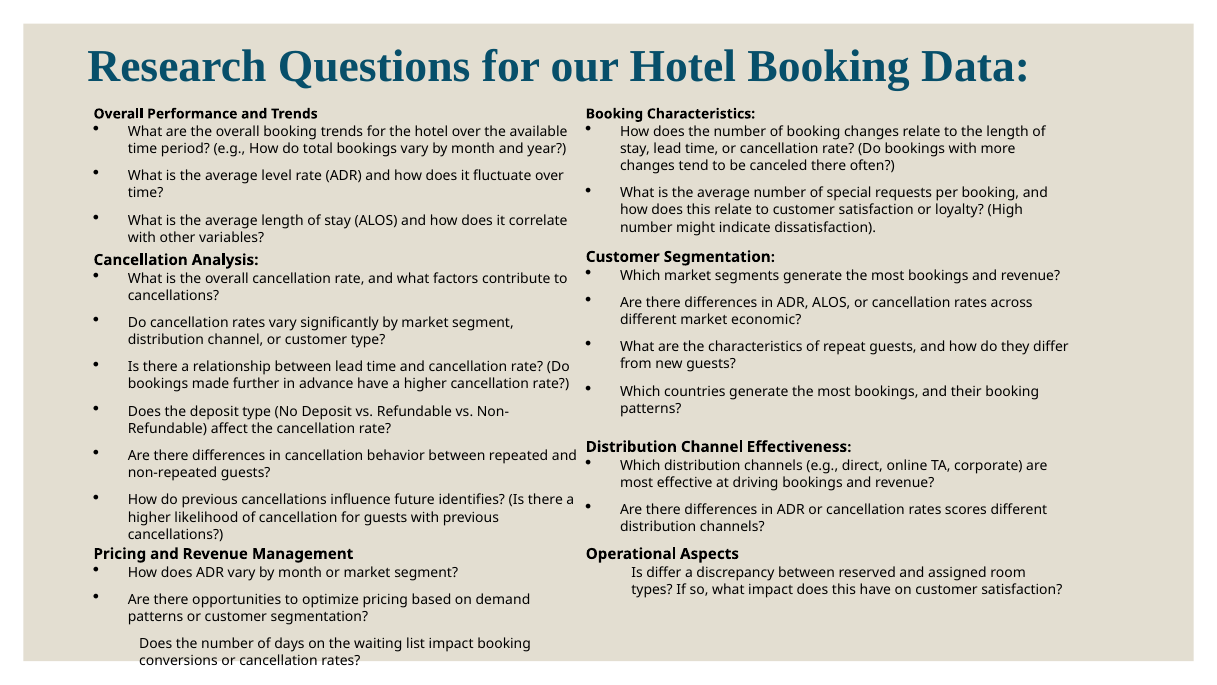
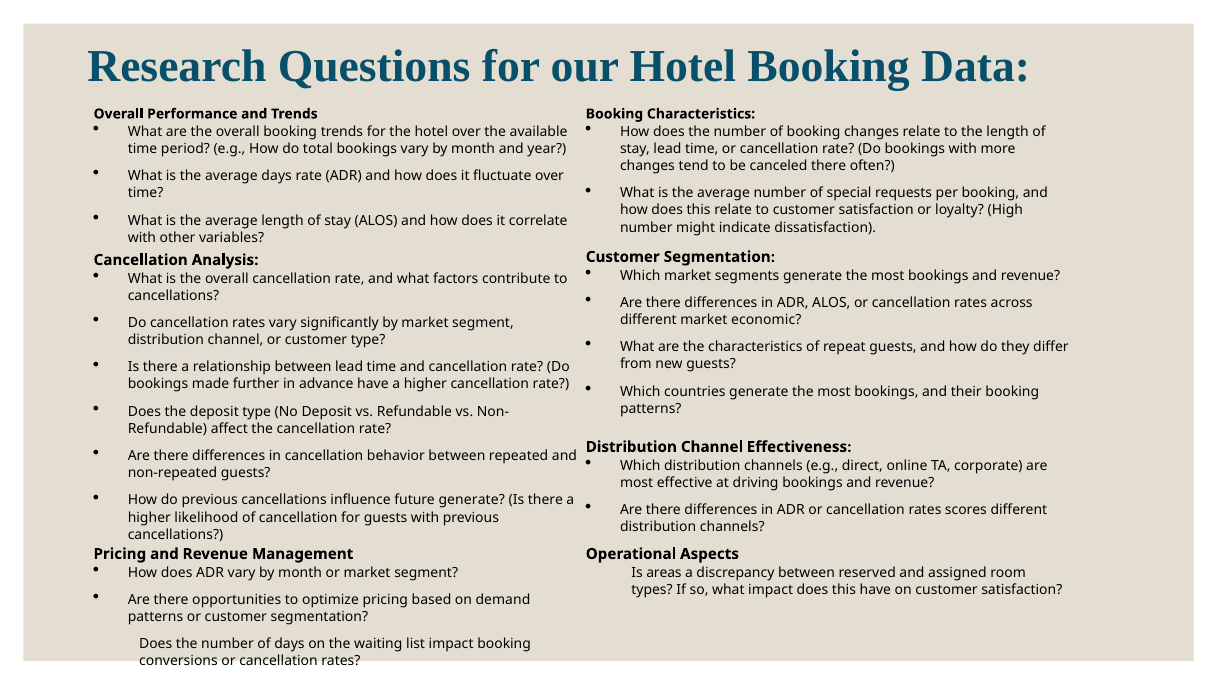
average level: level -> days (277, 176)
future identifies: identifies -> generate (472, 500)
Is differ: differ -> areas (664, 572)
